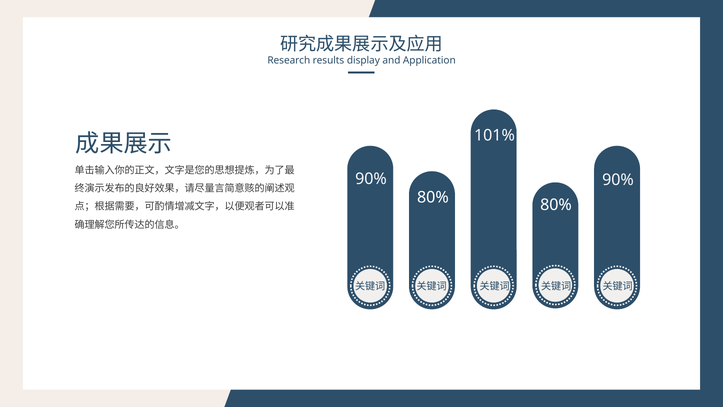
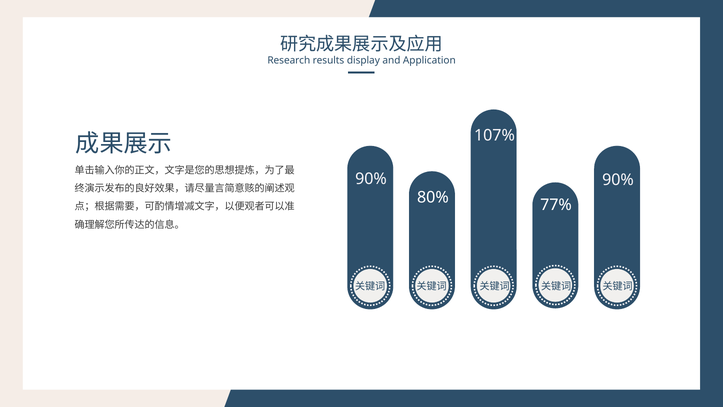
101%: 101% -> 107% (494, 135)
80%: 80% -> 77% (556, 205)
